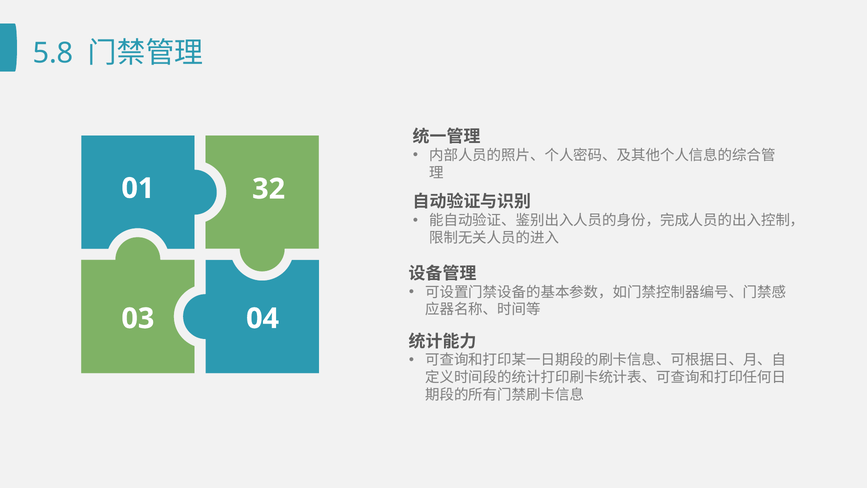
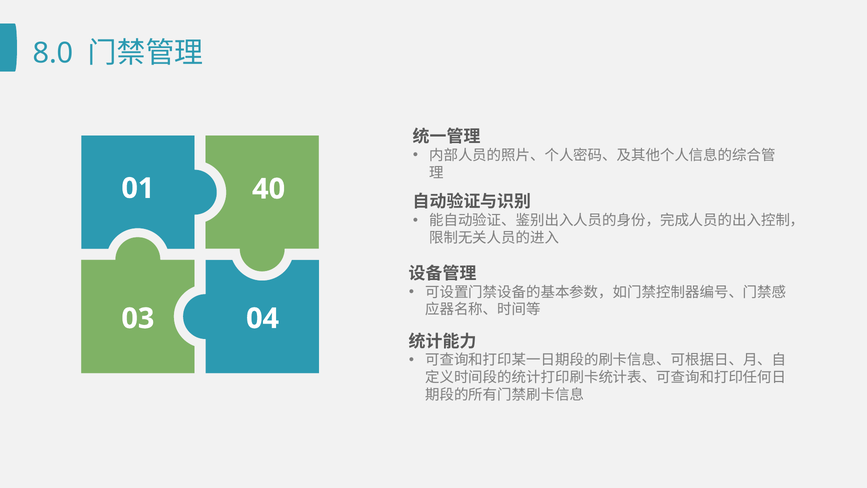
5.8: 5.8 -> 8.0 (53, 53)
32: 32 -> 40 (269, 189)
